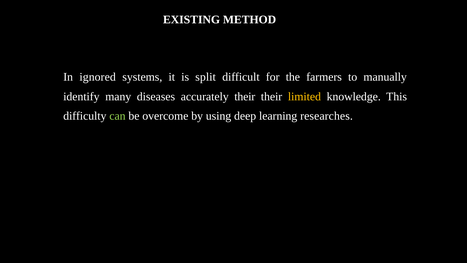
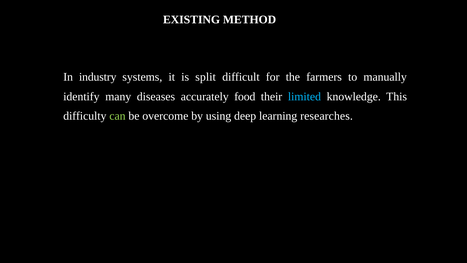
ignored: ignored -> industry (98, 77)
accurately their: their -> food (245, 96)
limited colour: yellow -> light blue (304, 96)
